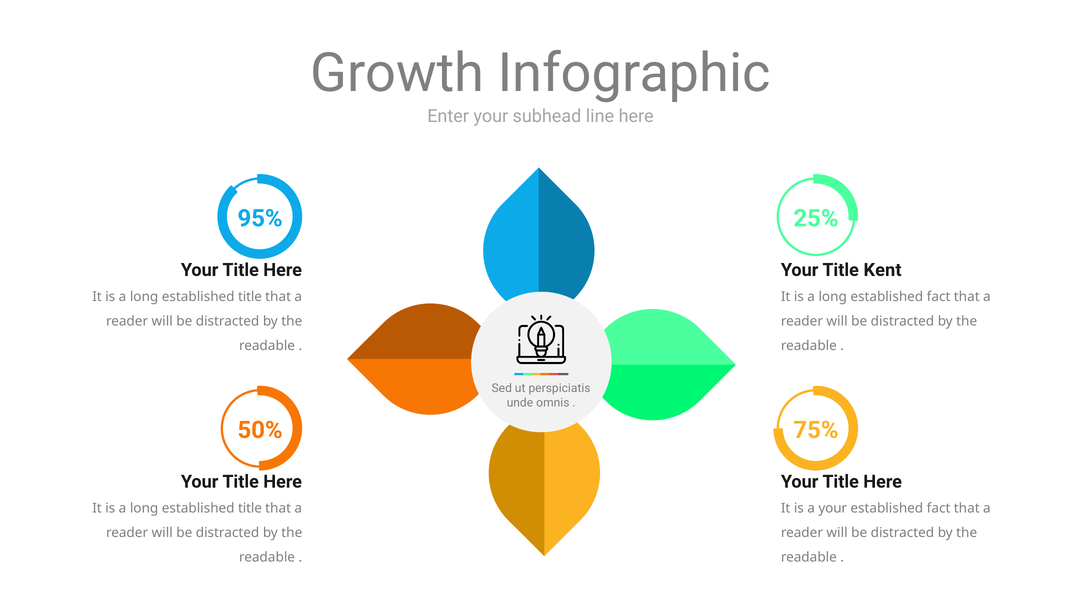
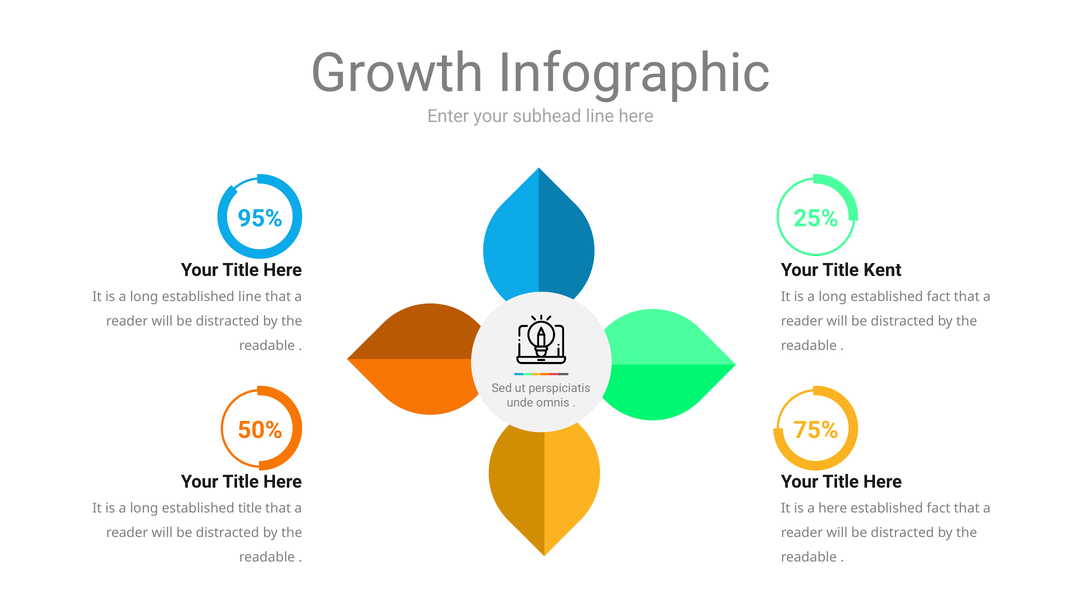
title: title -> line (250, 297)
a your: your -> here (833, 509)
